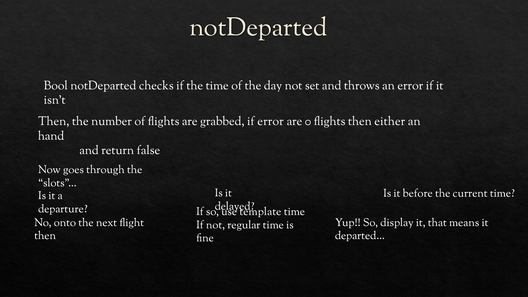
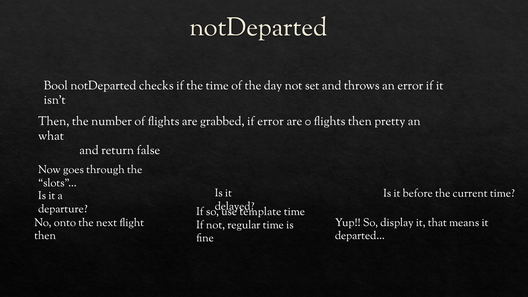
either: either -> pretty (390, 121)
hand: hand -> what (51, 136)
